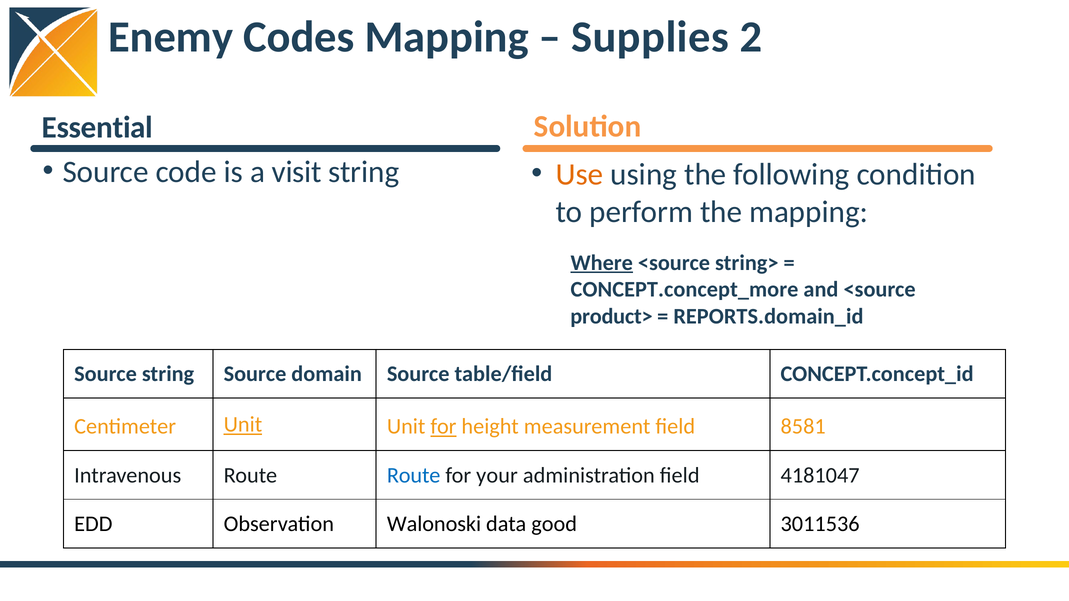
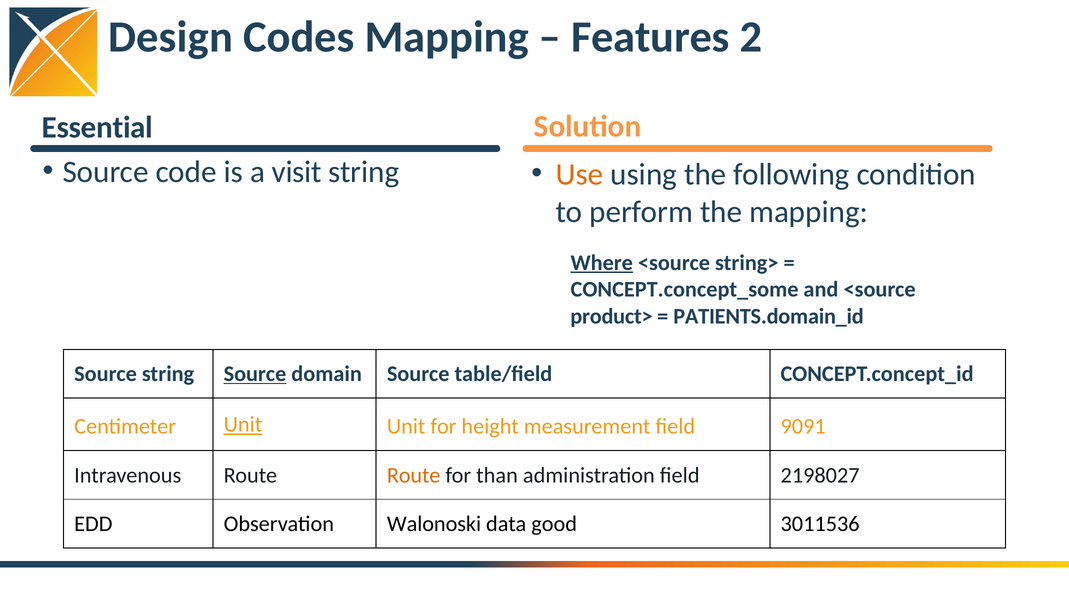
Enemy: Enemy -> Design (171, 37)
Supplies: Supplies -> Features (650, 37)
CONCEPT.concept_more: CONCEPT.concept_more -> CONCEPT.concept_some (685, 290)
REPORTS.domain_id: REPORTS.domain_id -> PATIENTS.domain_id (769, 316)
Source underline: none -> present (255, 374)
for underline: present -> none (443, 427)
8581: 8581 -> 9091 (803, 427)
Route colour: blue -> orange (414, 475)
your: your -> than (497, 475)
4181047: 4181047 -> 2198027 (820, 475)
